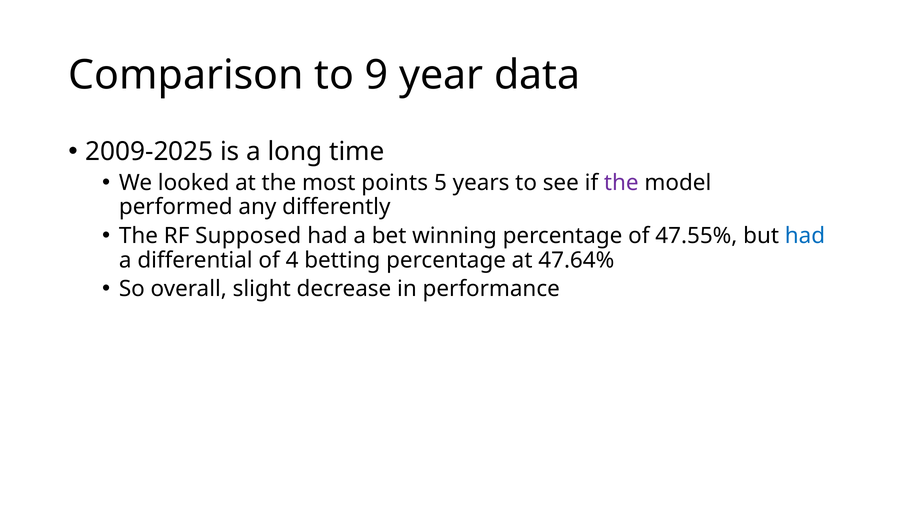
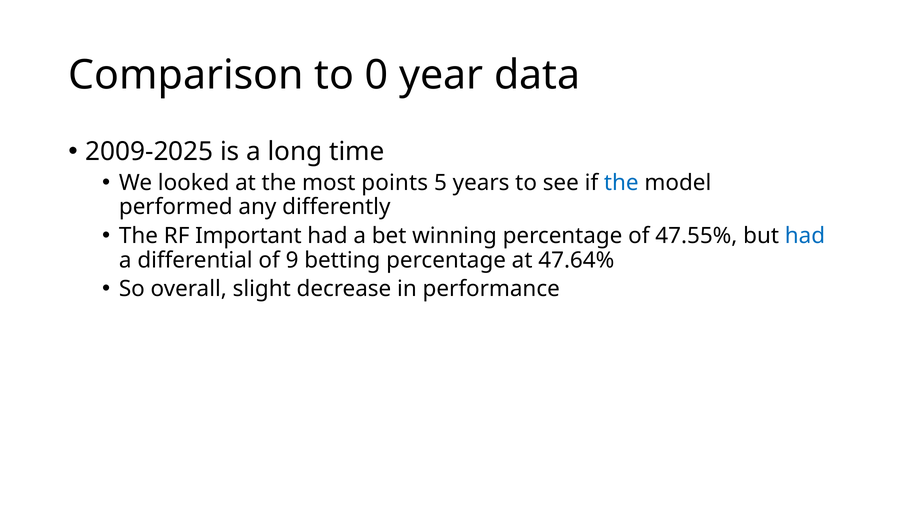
9: 9 -> 0 (377, 75)
the colour: purple -> blue (621, 183)
Supposed: Supposed -> Important (248, 236)
4: 4 -> 9 (292, 260)
